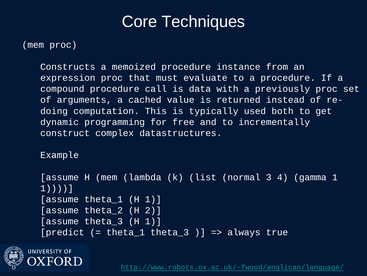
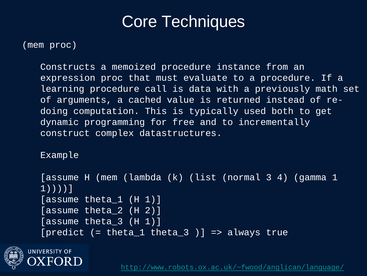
compound: compound -> learning (62, 89)
previously proc: proc -> math (327, 89)
